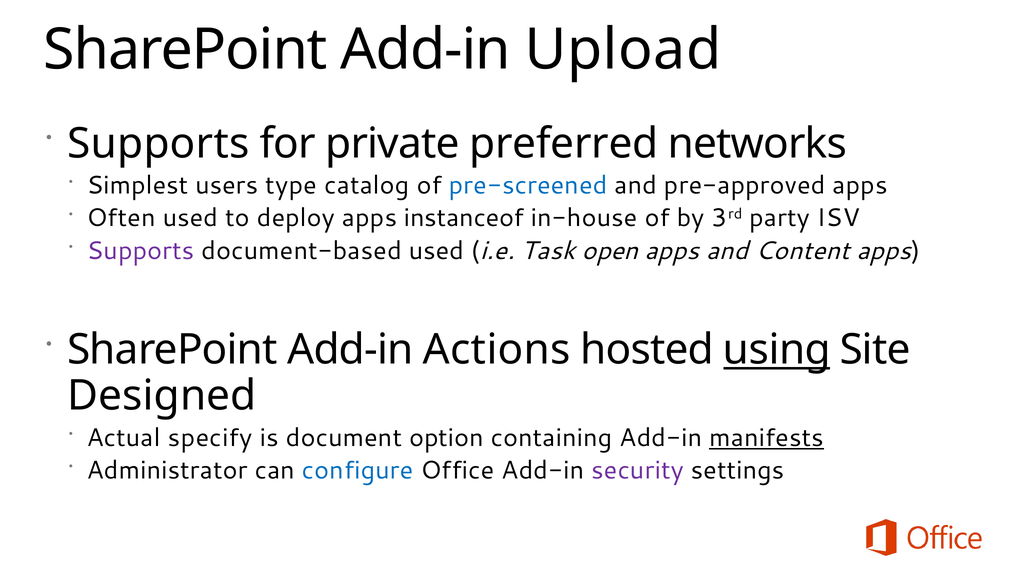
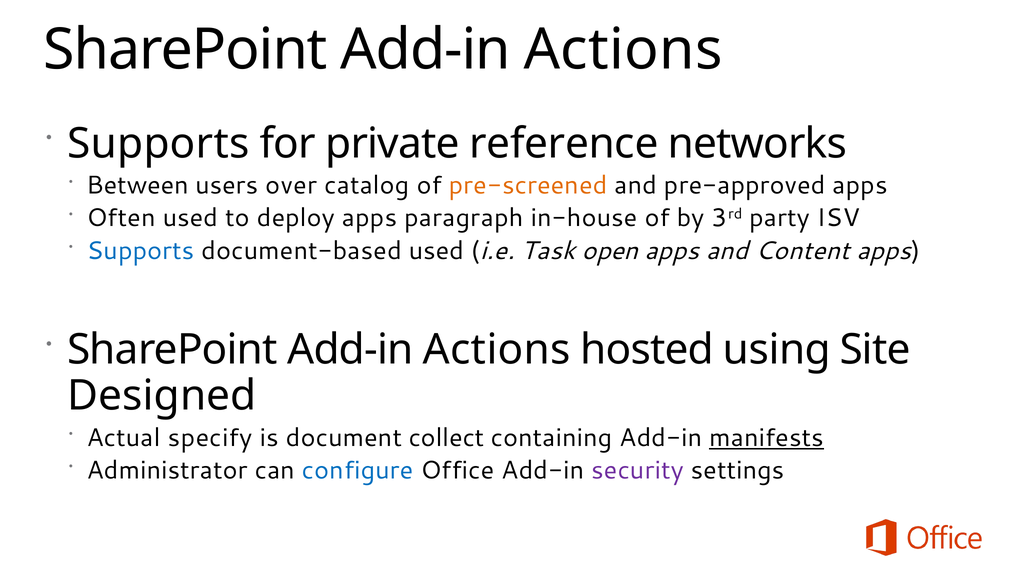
Upload: Upload -> Actions (623, 50)
preferred: preferred -> reference (564, 144)
Simplest: Simplest -> Between (137, 185)
type: type -> over (291, 185)
pre-screened colour: blue -> orange (528, 185)
instanceof: instanceof -> paragraph (464, 218)
Supports colour: purple -> blue (141, 251)
using underline: present -> none (777, 350)
option: option -> collect (447, 438)
